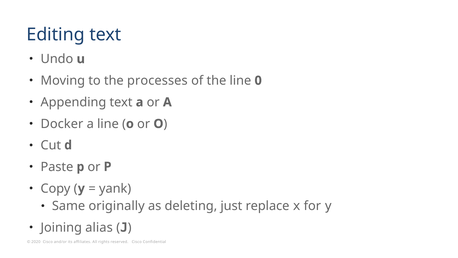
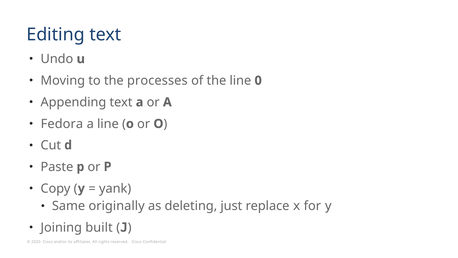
Docker: Docker -> Fedora (62, 124)
alias: alias -> built (99, 227)
